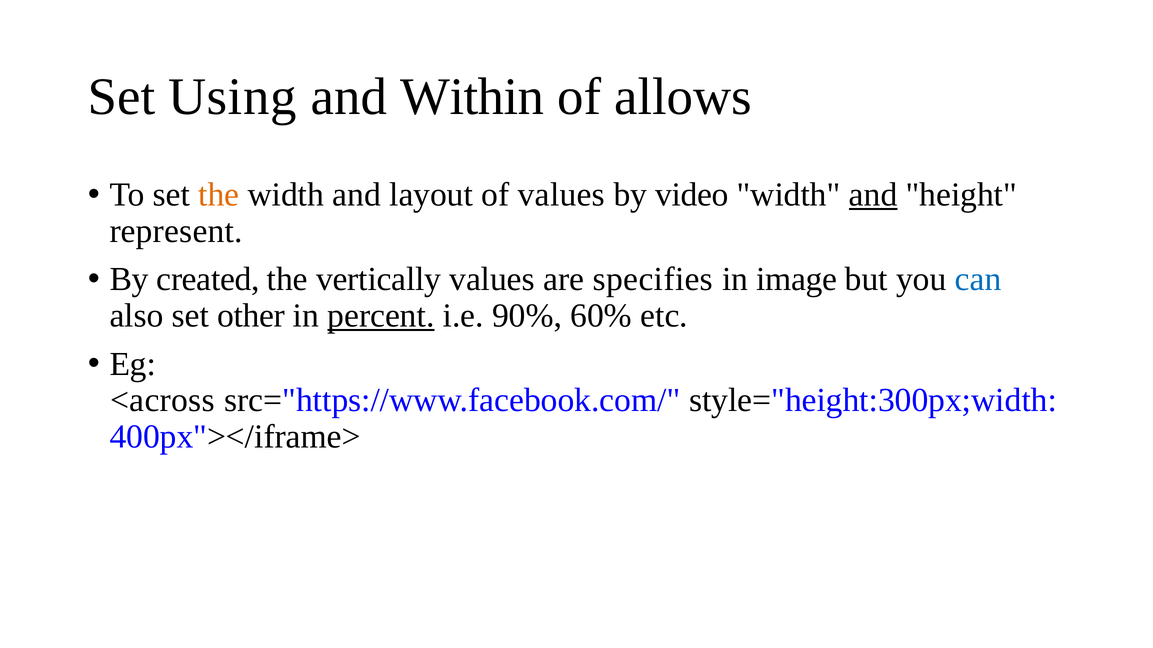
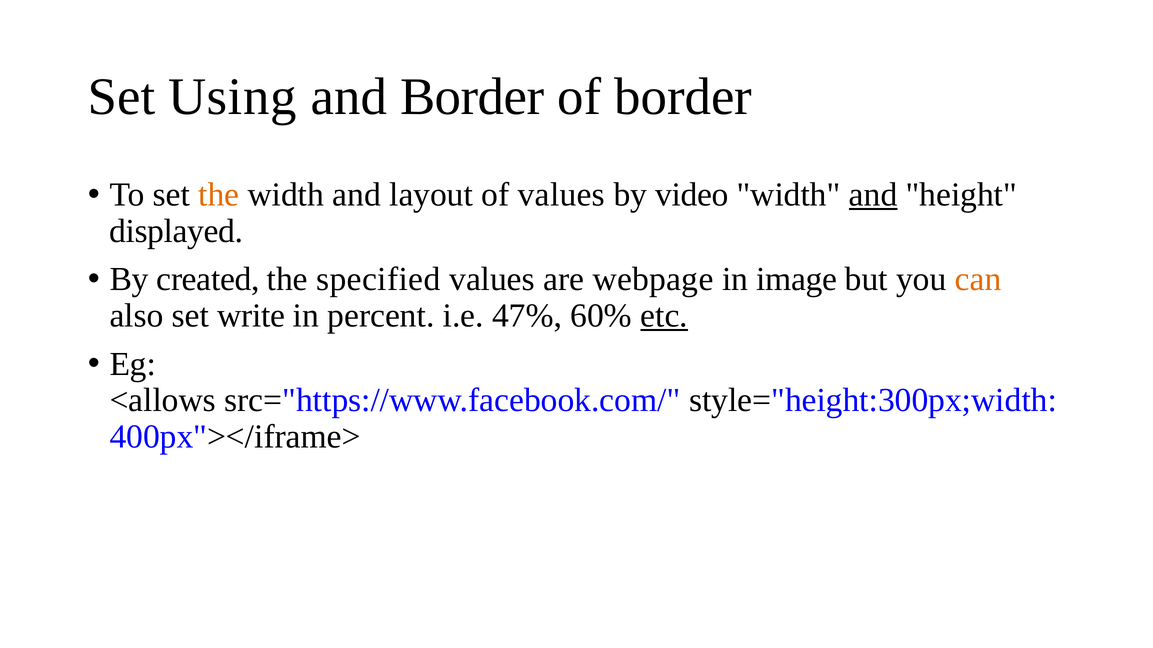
and Within: Within -> Border (472, 97)
of allows: allows -> border (683, 97)
represent: represent -> displayed (176, 231)
vertically: vertically -> specified (378, 280)
specifies: specifies -> webpage (653, 280)
can colour: blue -> orange (978, 280)
other: other -> write (251, 316)
percent underline: present -> none (381, 316)
90%: 90% -> 47% (527, 316)
etc underline: none -> present (664, 316)
<across: <across -> <allows (163, 401)
